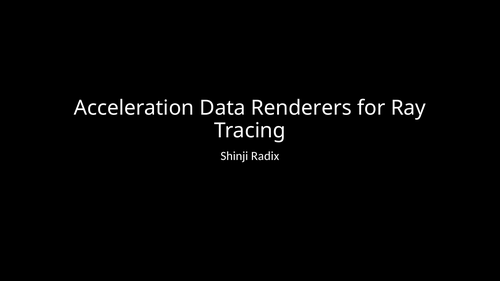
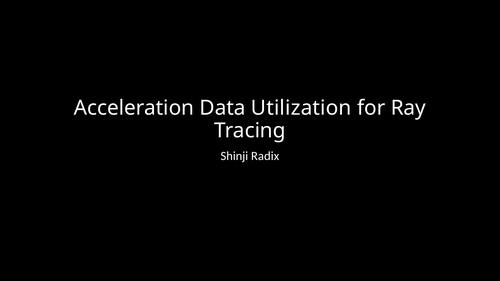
Renderers: Renderers -> Utilization (301, 108)
